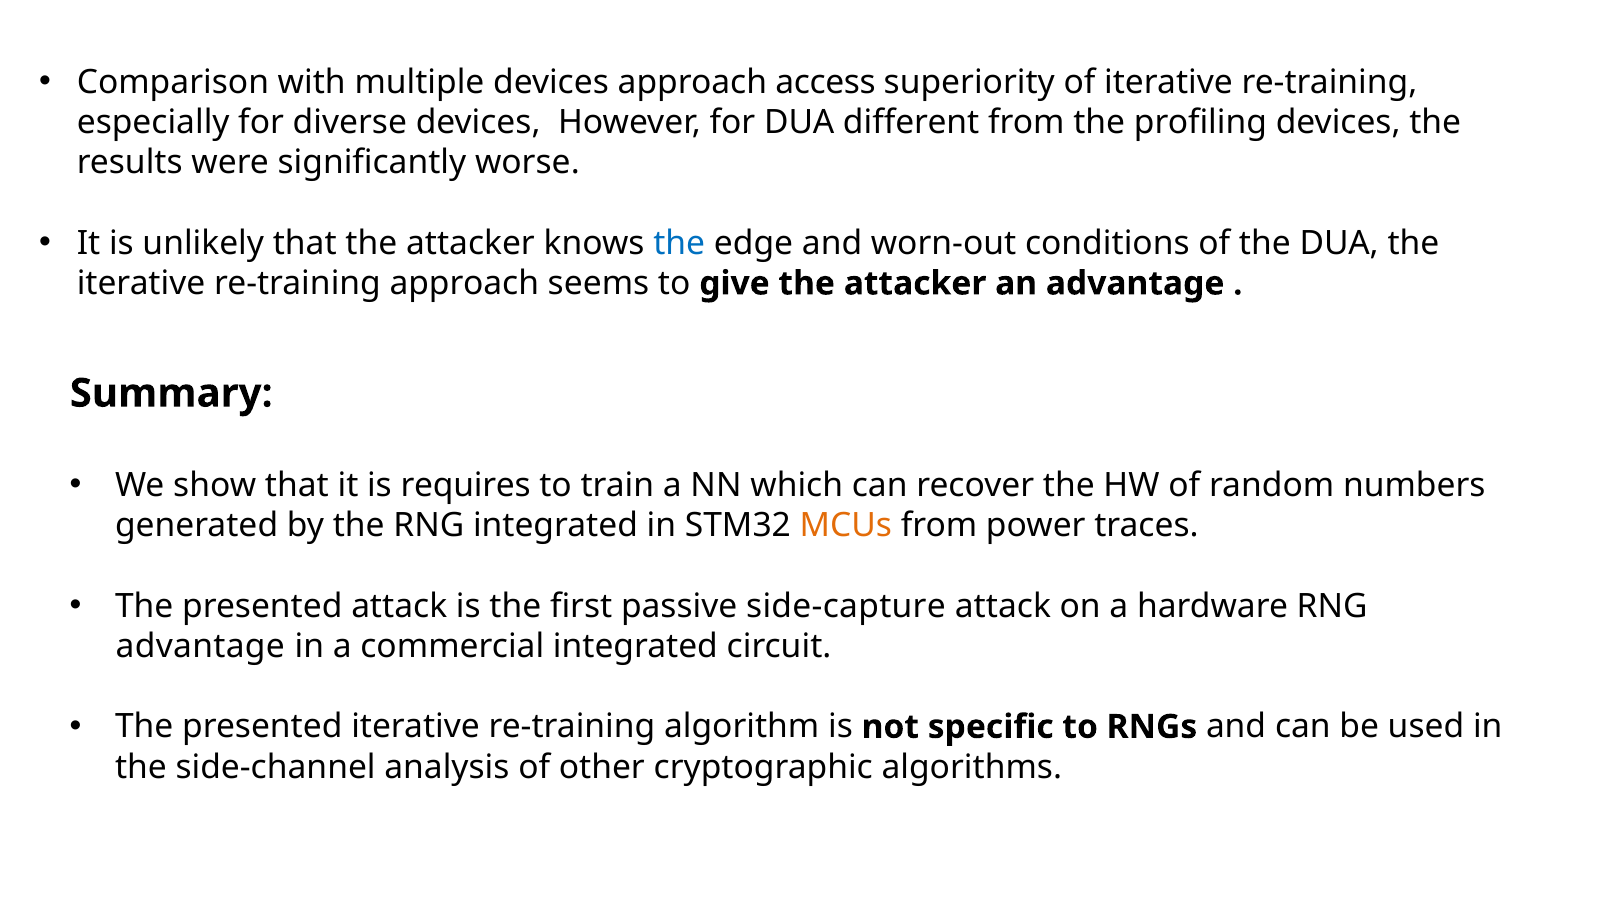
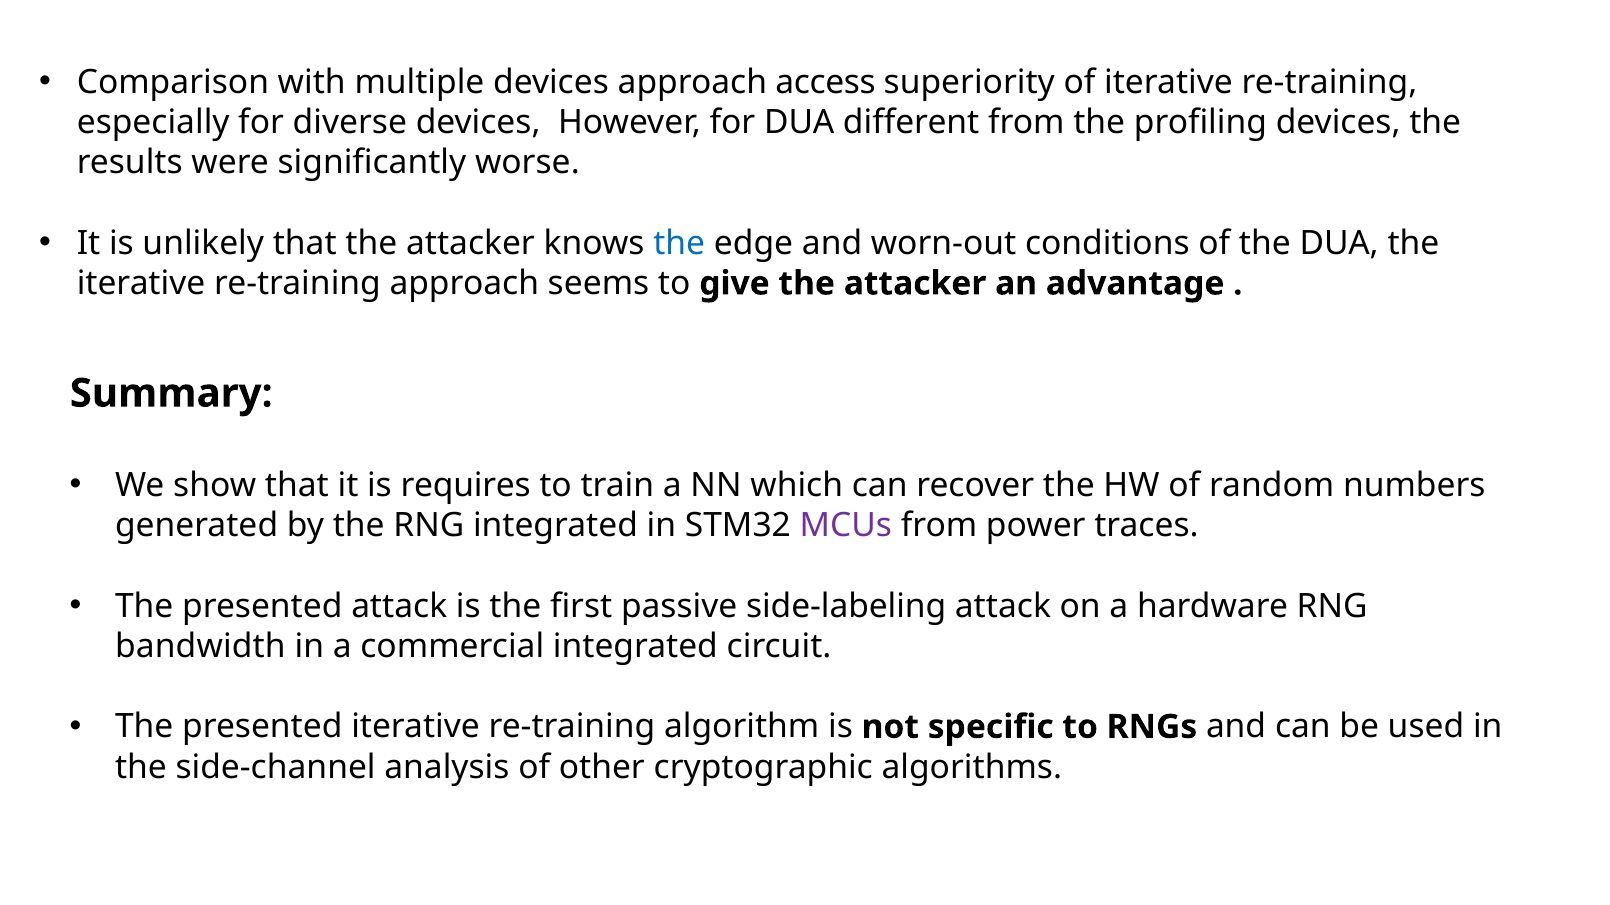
MCUs colour: orange -> purple (846, 526)
side-capture: side-capture -> side-labeling (846, 607)
advantage: advantage -> bandwidth (200, 647)
